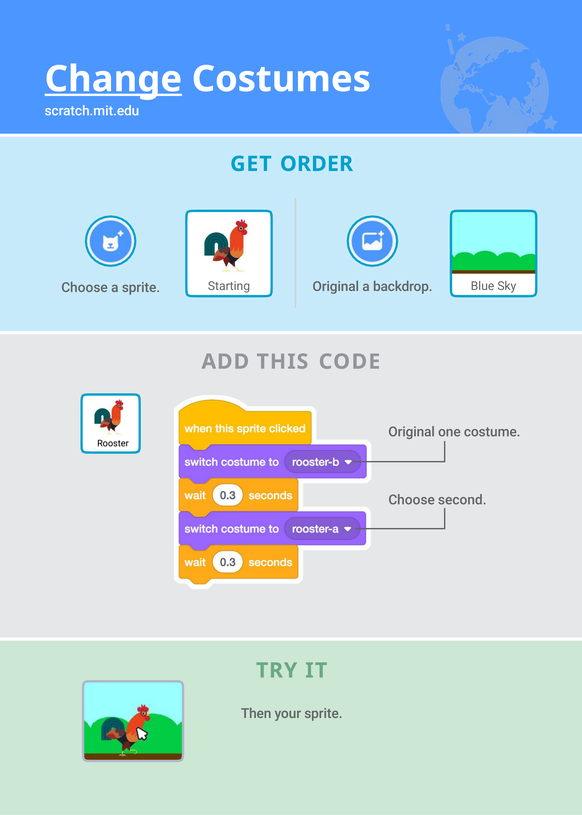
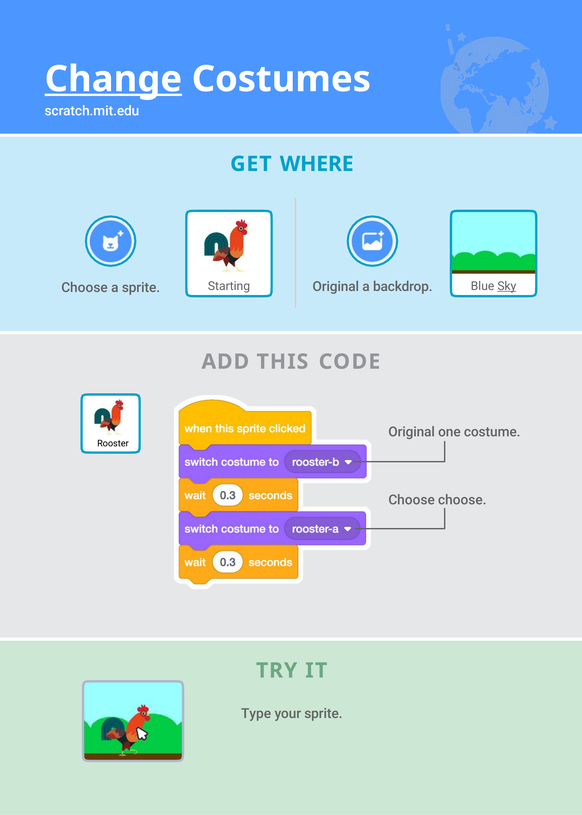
ORDER: ORDER -> WHERE (317, 164)
Sky underline: none -> present (507, 286)
Choose second: second -> choose (462, 500)
Then: Then -> Type (256, 713)
